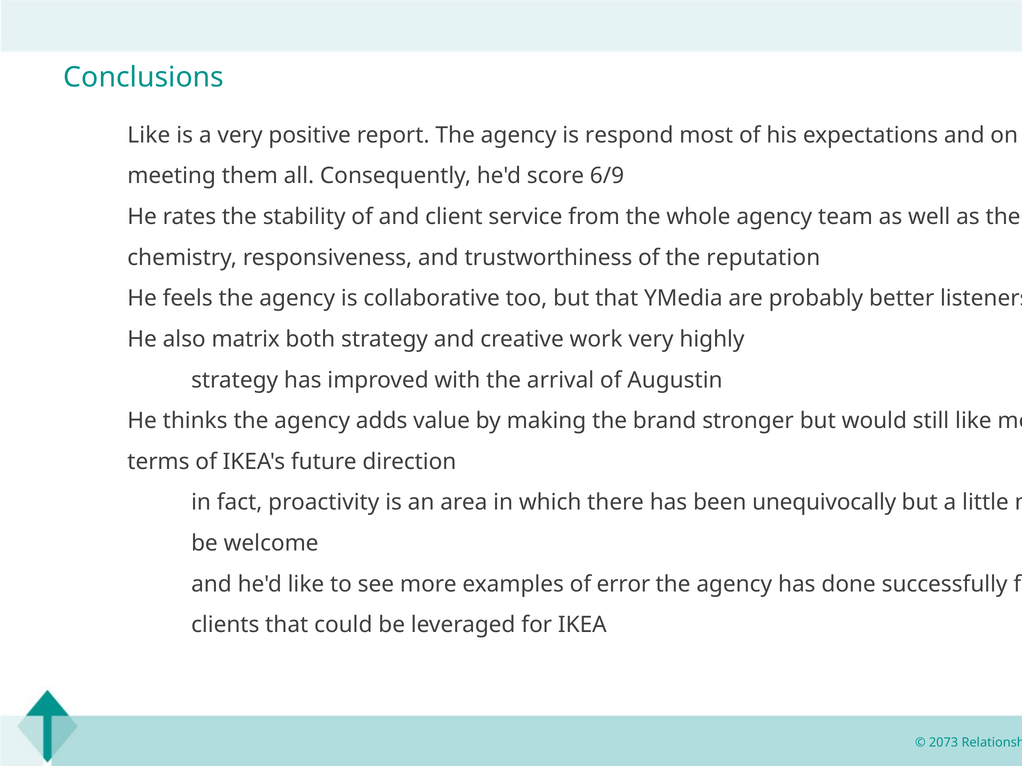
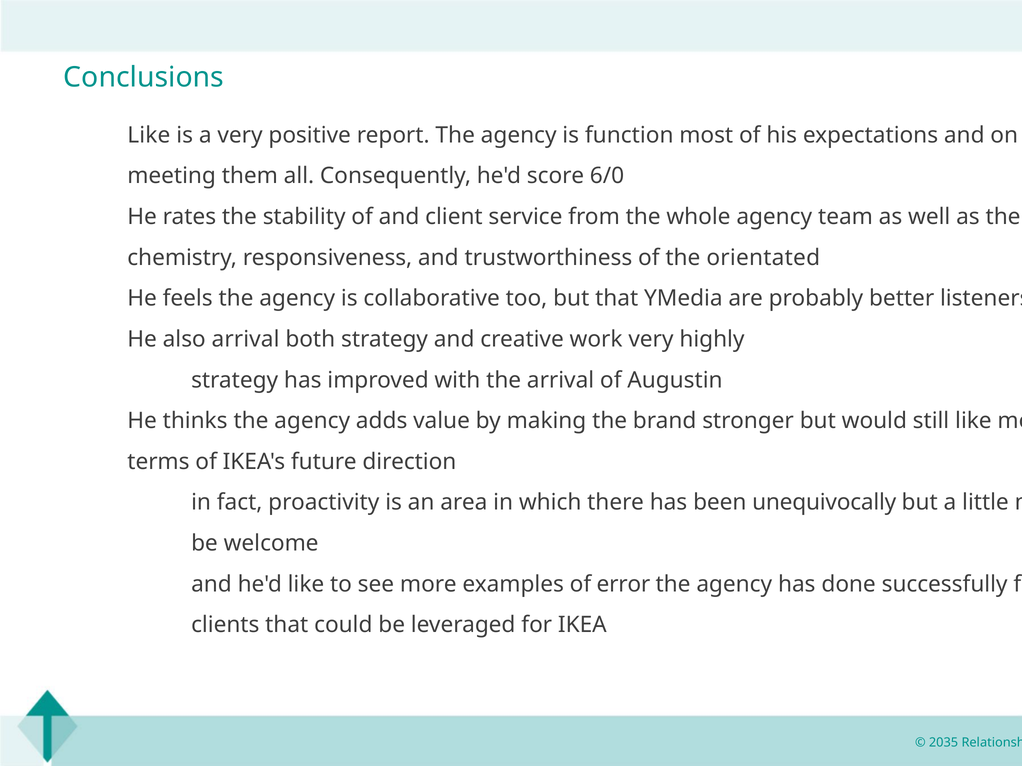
respond: respond -> function (629, 135)
6/9: 6/9 -> 6/0 (607, 176)
reputation: reputation -> orientated (763, 258)
also matrix: matrix -> arrival (246, 339)
2073: 2073 -> 2035 (944, 743)
